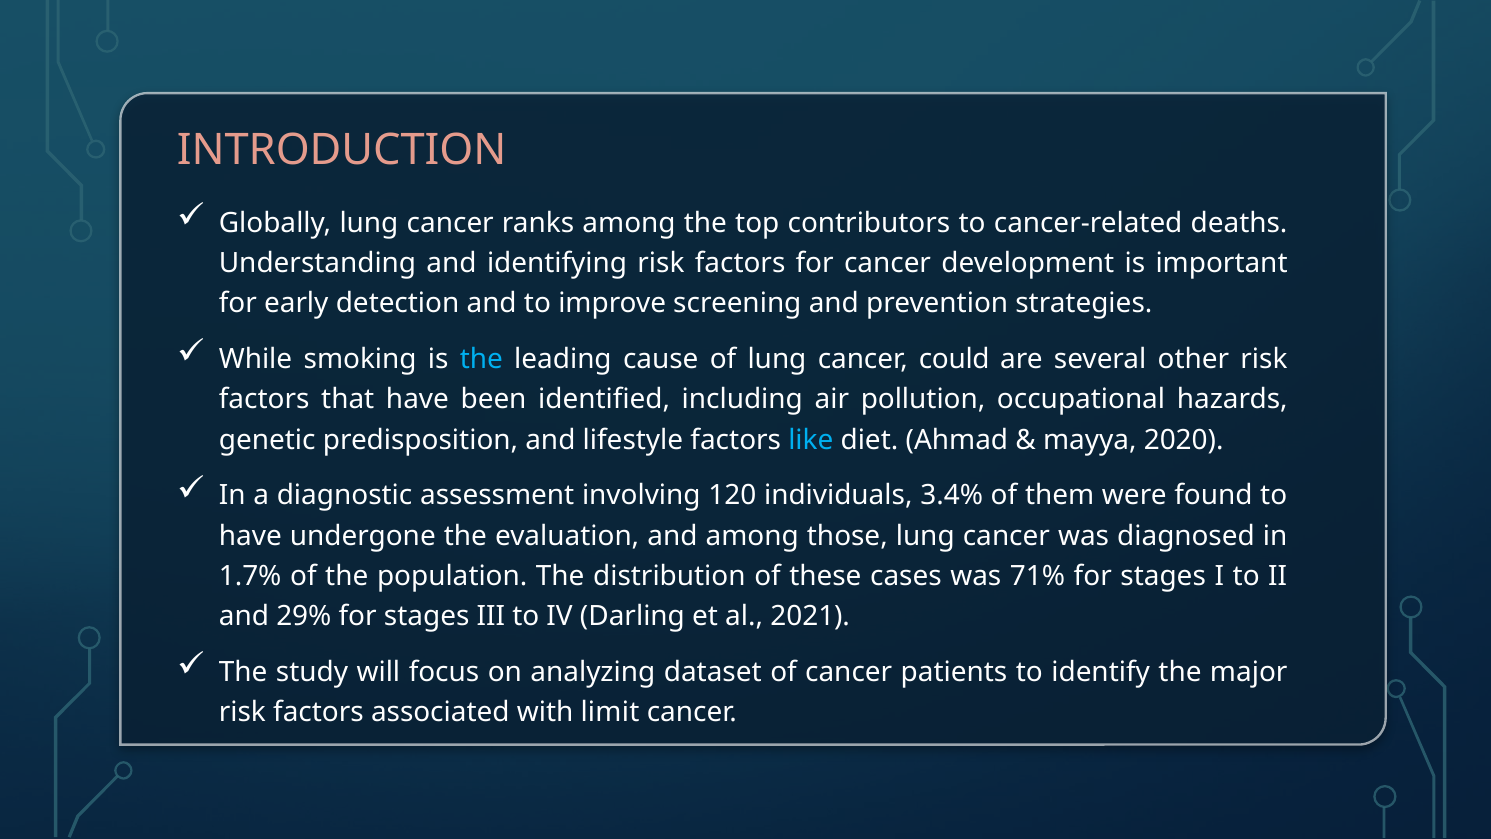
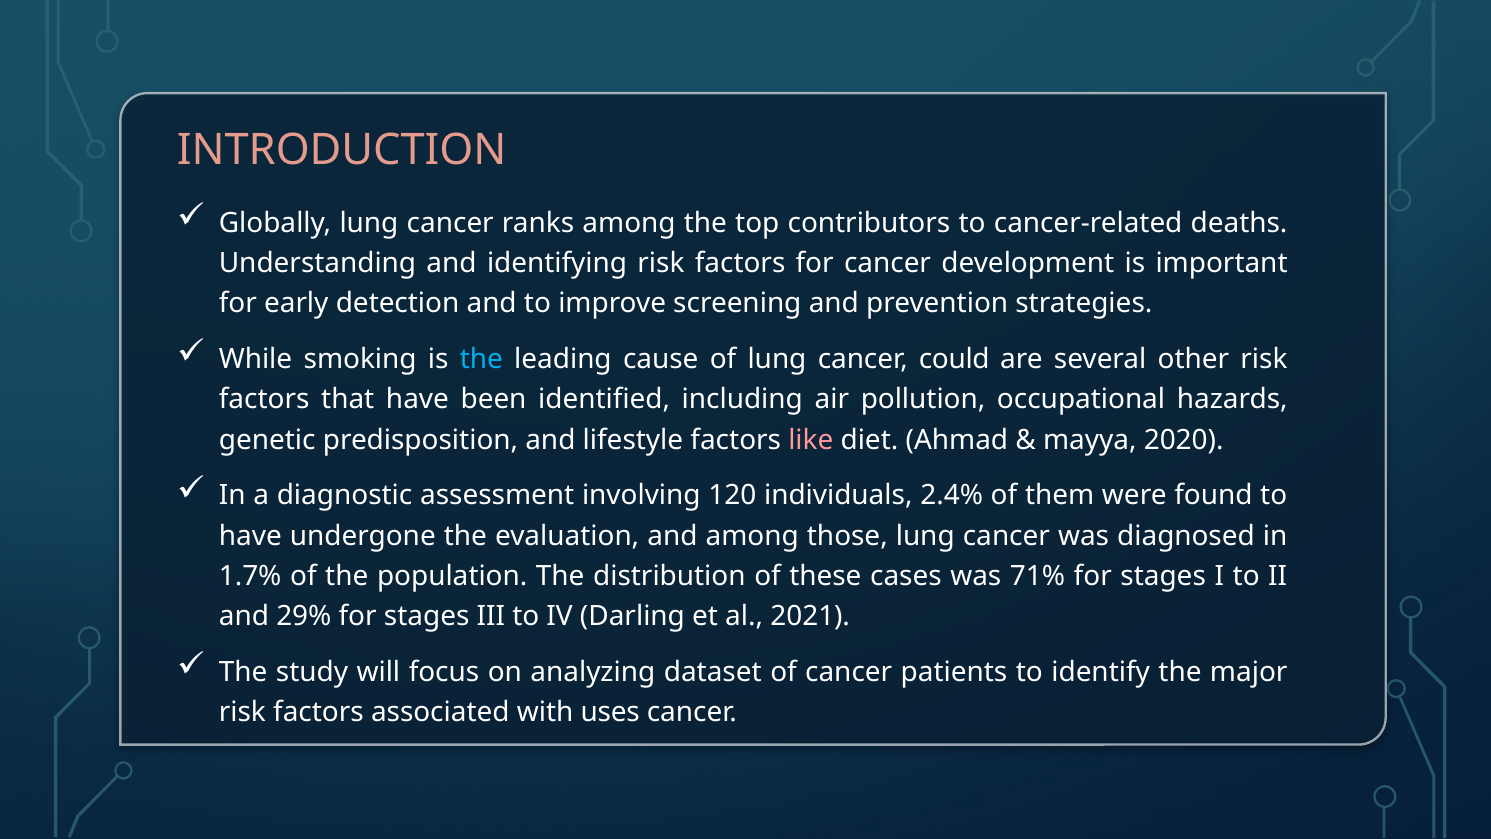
like colour: light blue -> pink (811, 440)
3.4%: 3.4% -> 2.4% (952, 496)
limit: limit -> uses (610, 712)
